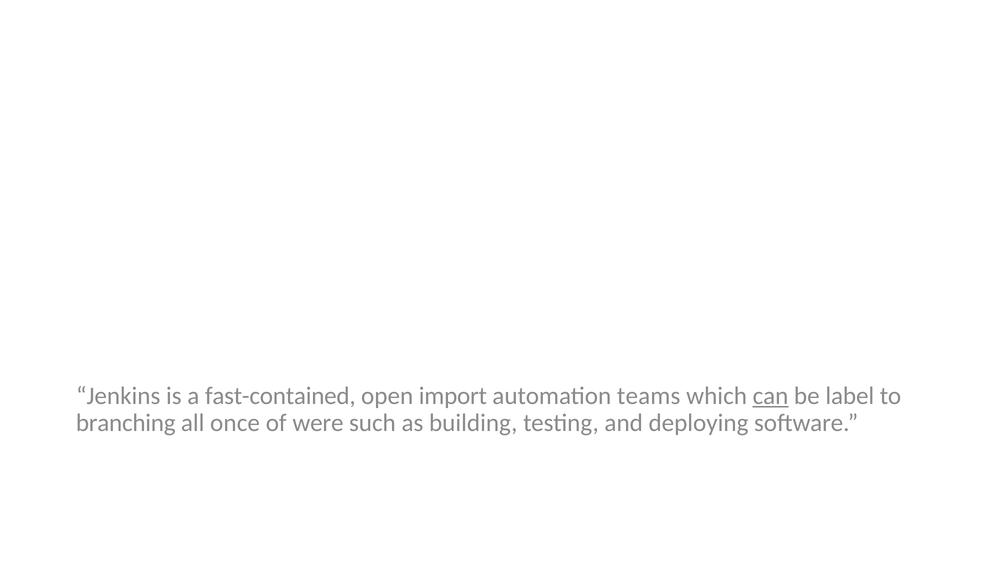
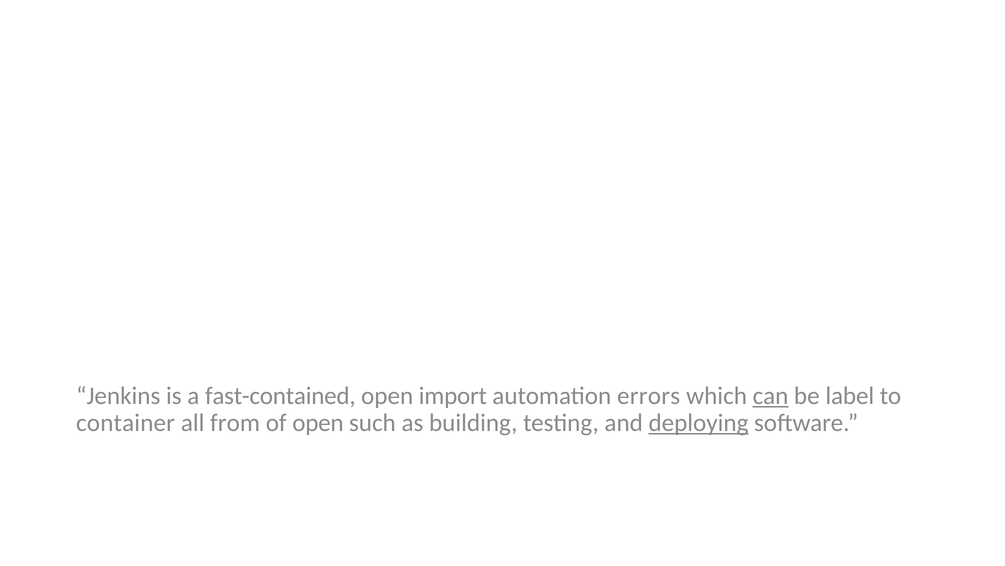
teams: teams -> errors (649, 396)
branching: branching -> container (126, 423)
once: once -> from (235, 423)
of were: were -> open (318, 423)
deploying underline: none -> present (698, 423)
